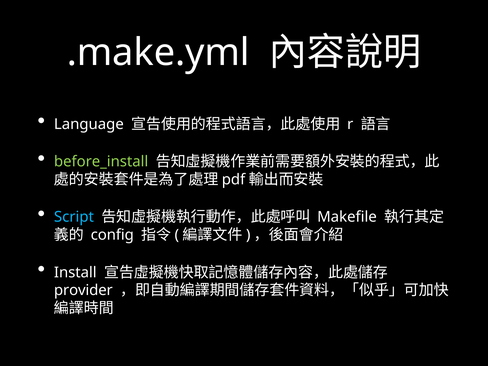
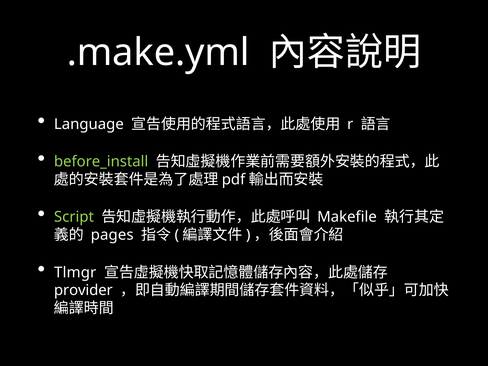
Script colour: light blue -> light green (74, 217)
config: config -> pages (112, 235)
Install: Install -> Tlmgr (75, 272)
